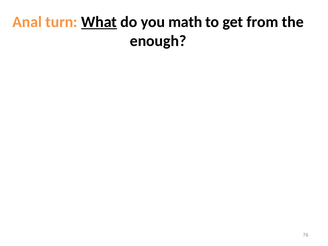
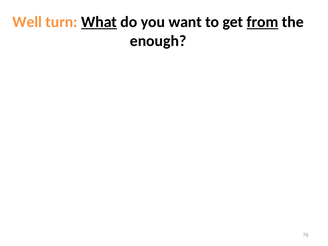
Anal: Anal -> Well (27, 22)
math: math -> want (185, 22)
from underline: none -> present (263, 22)
